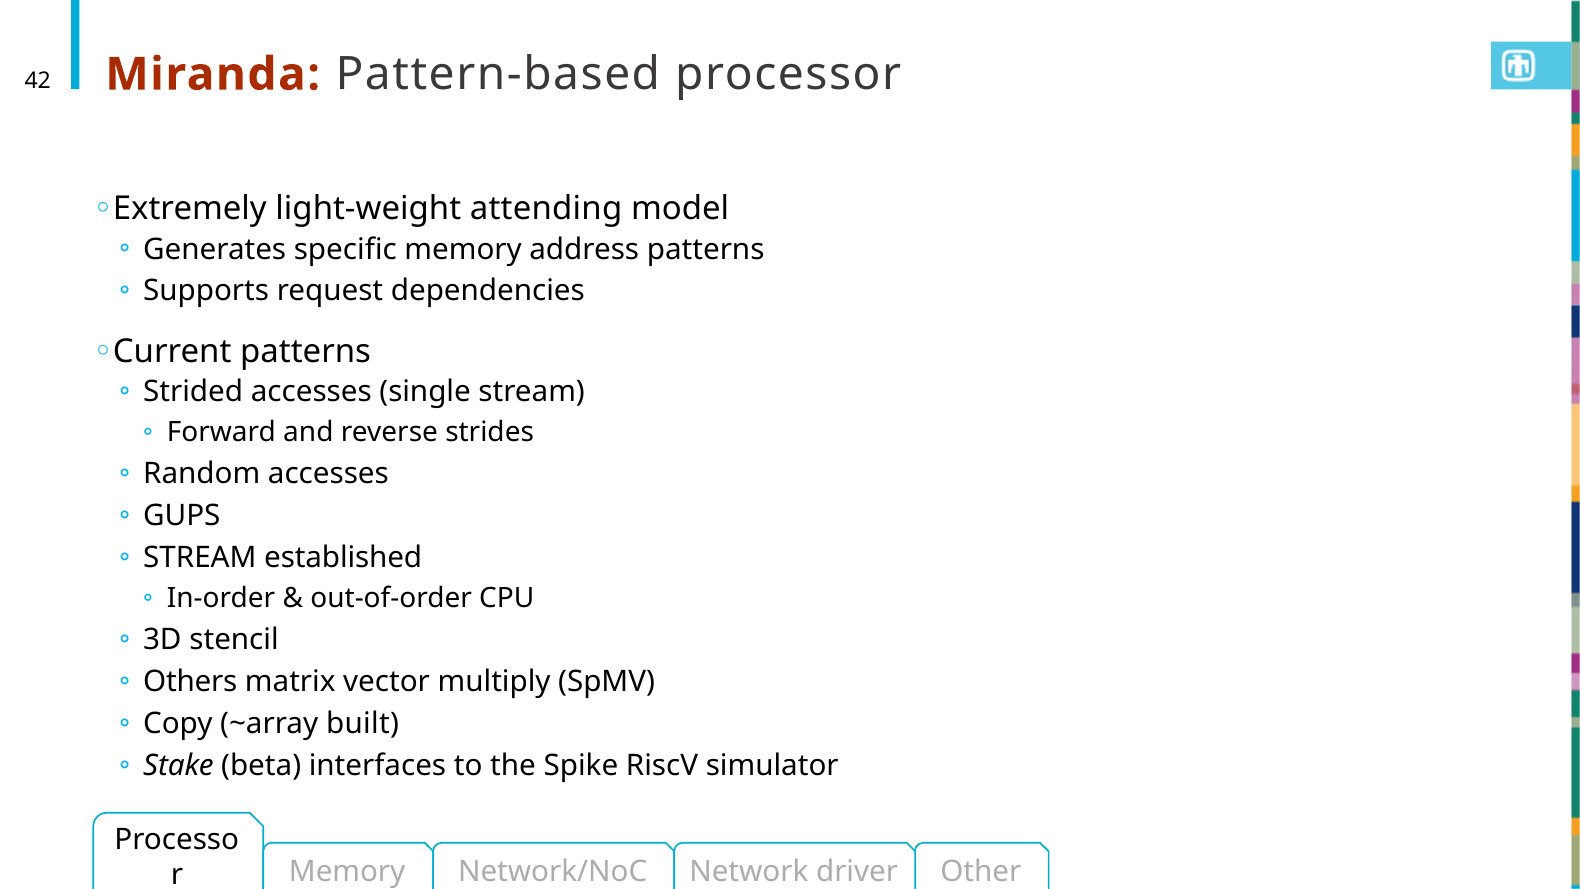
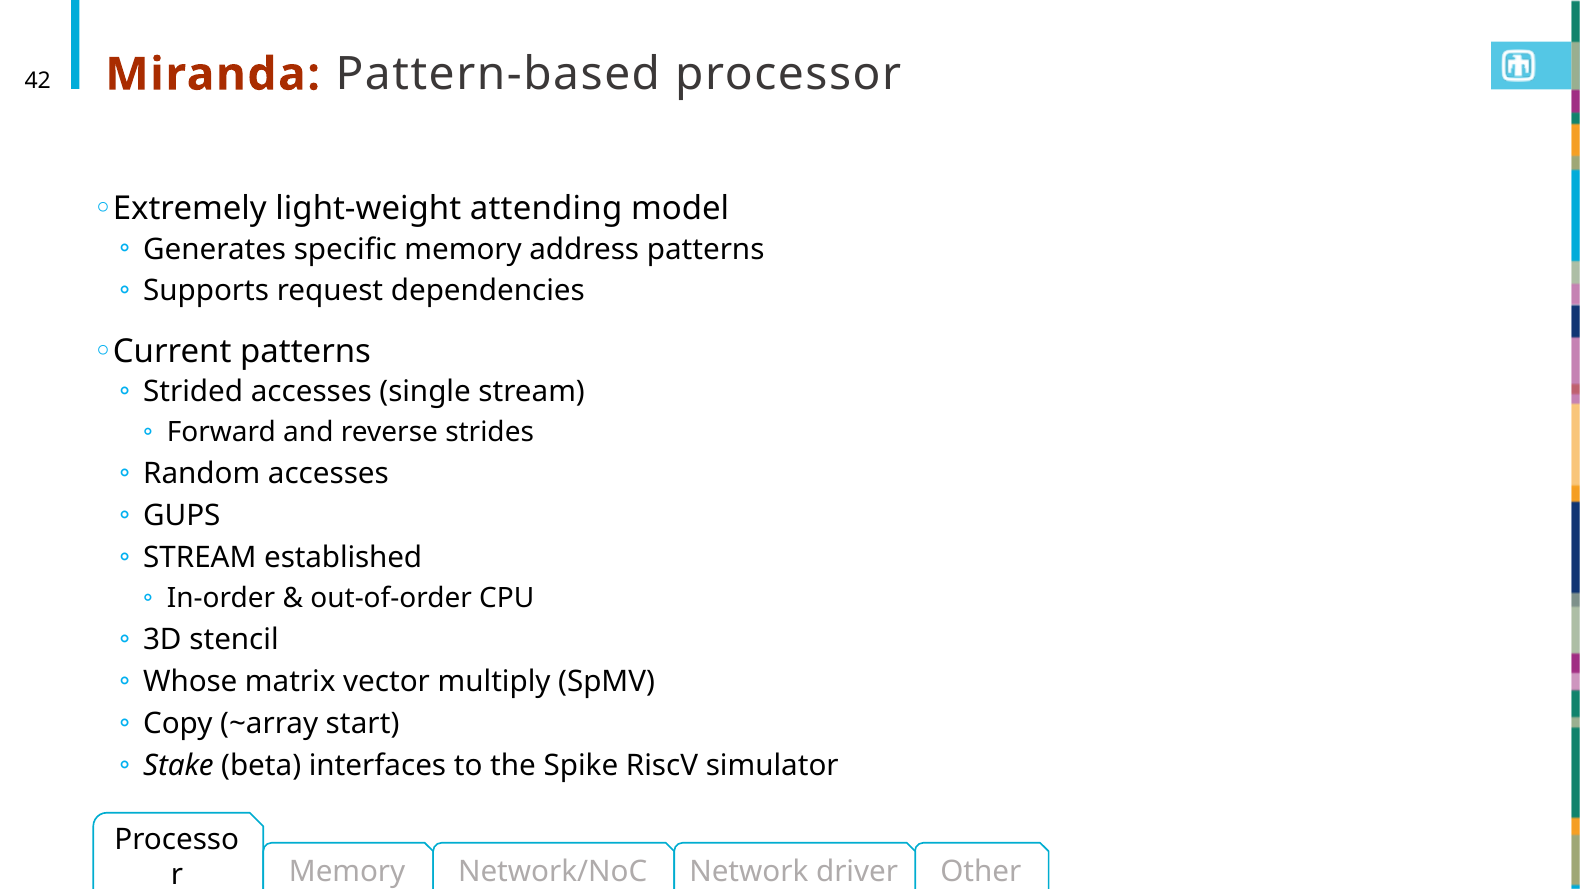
Others: Others -> Whose (190, 681)
built: built -> start (363, 723)
